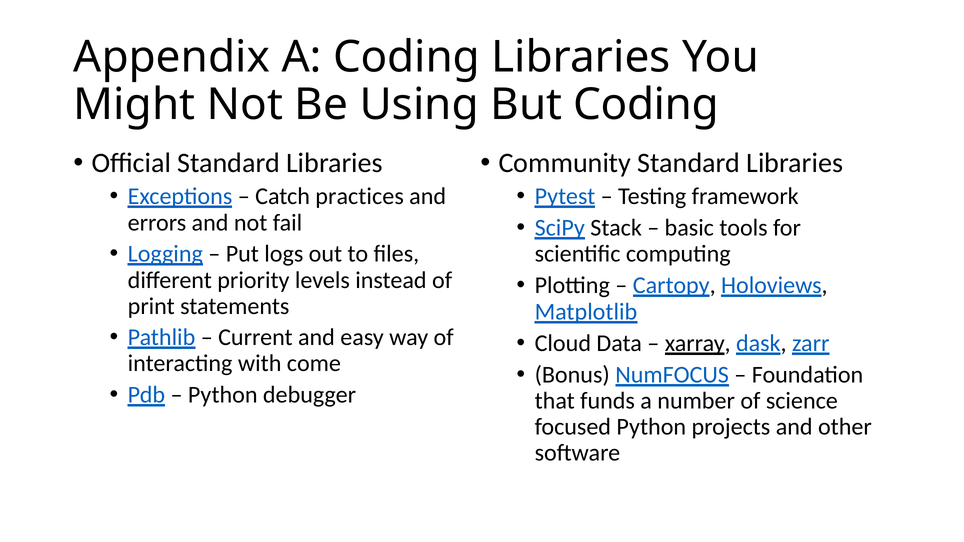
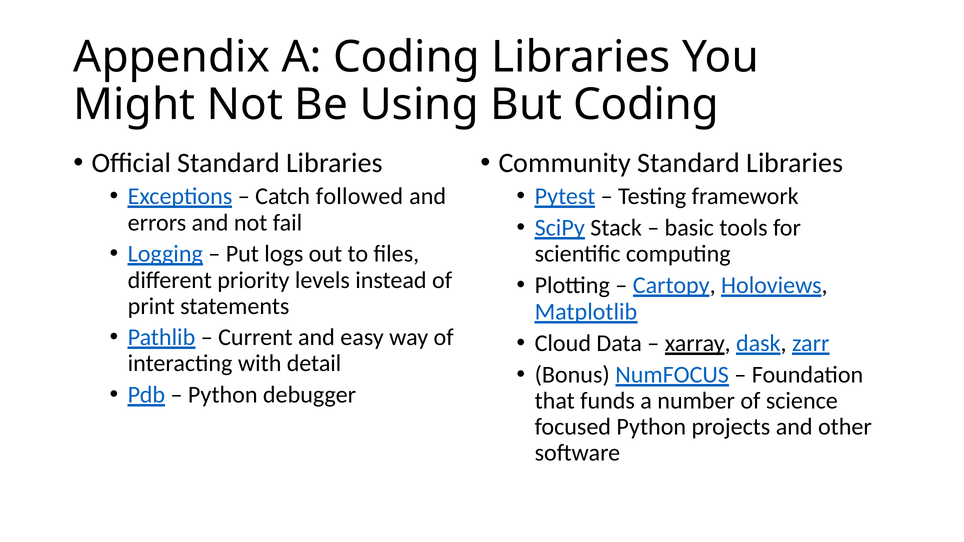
practices: practices -> followed (359, 197)
come: come -> detail (314, 364)
